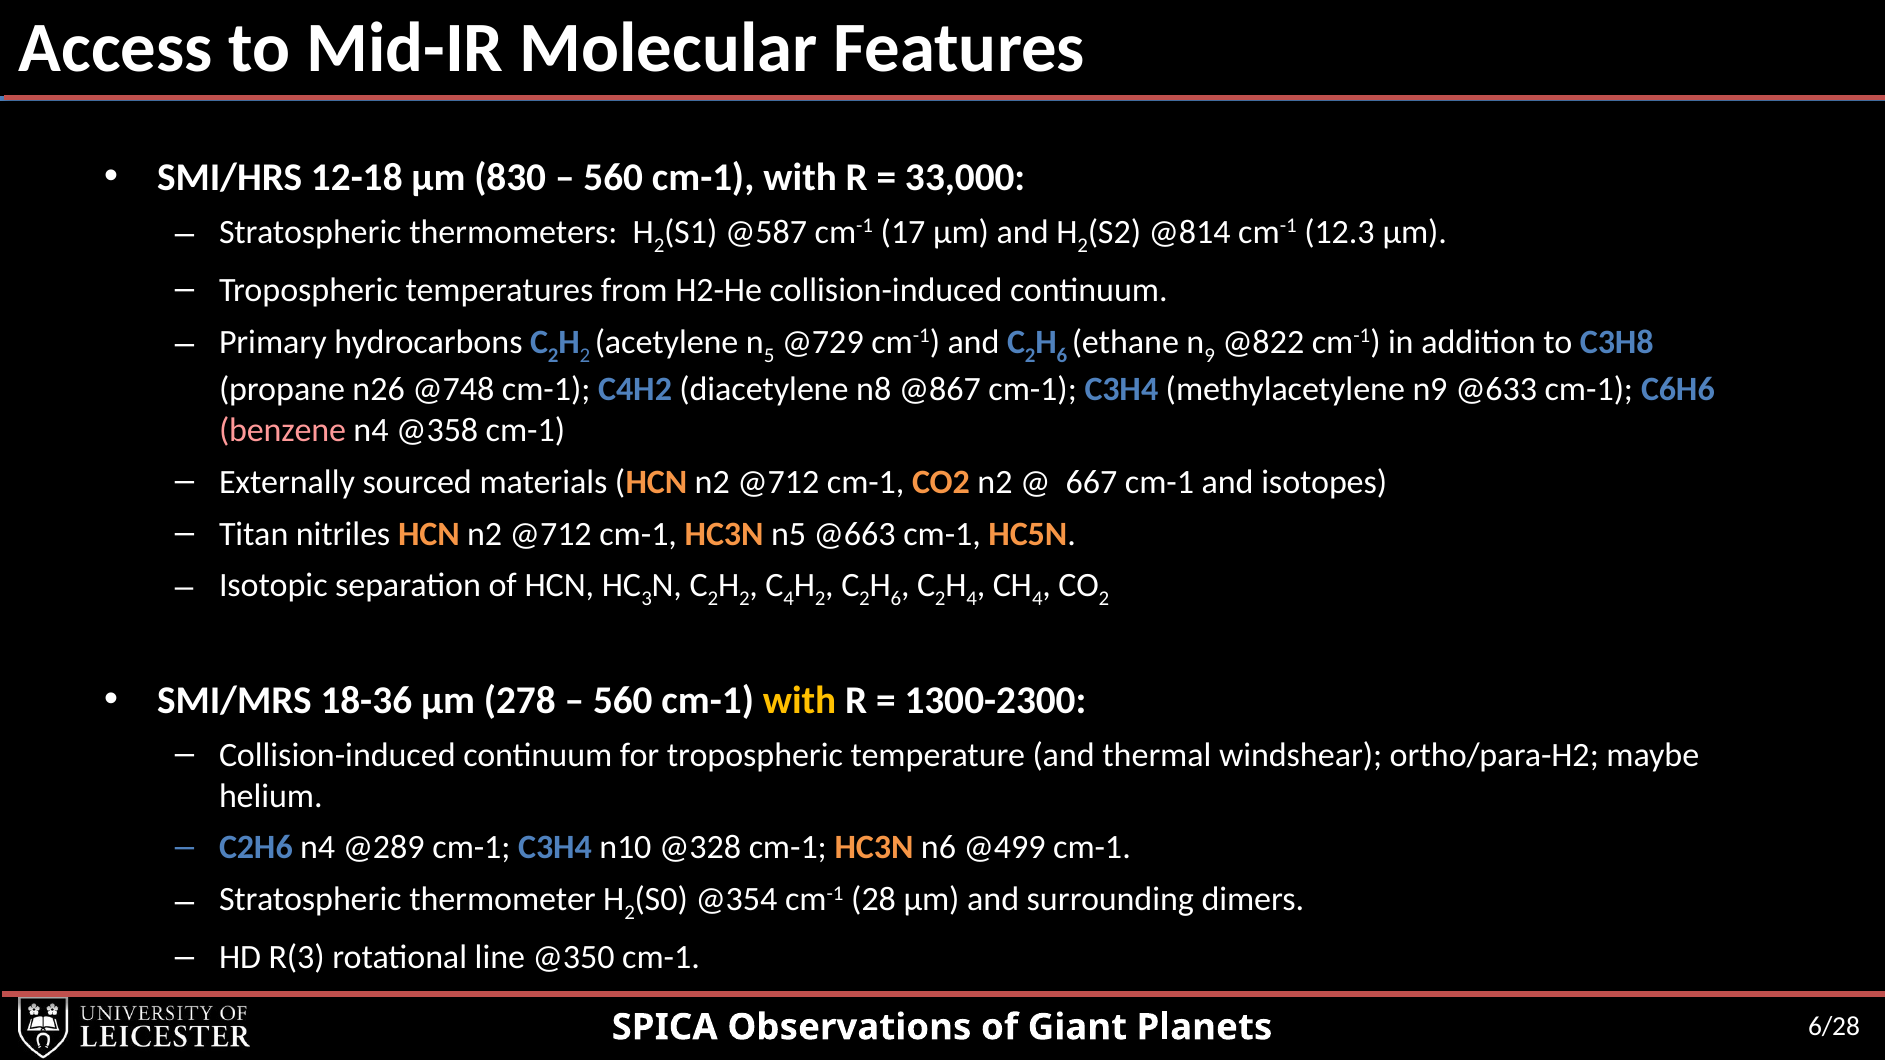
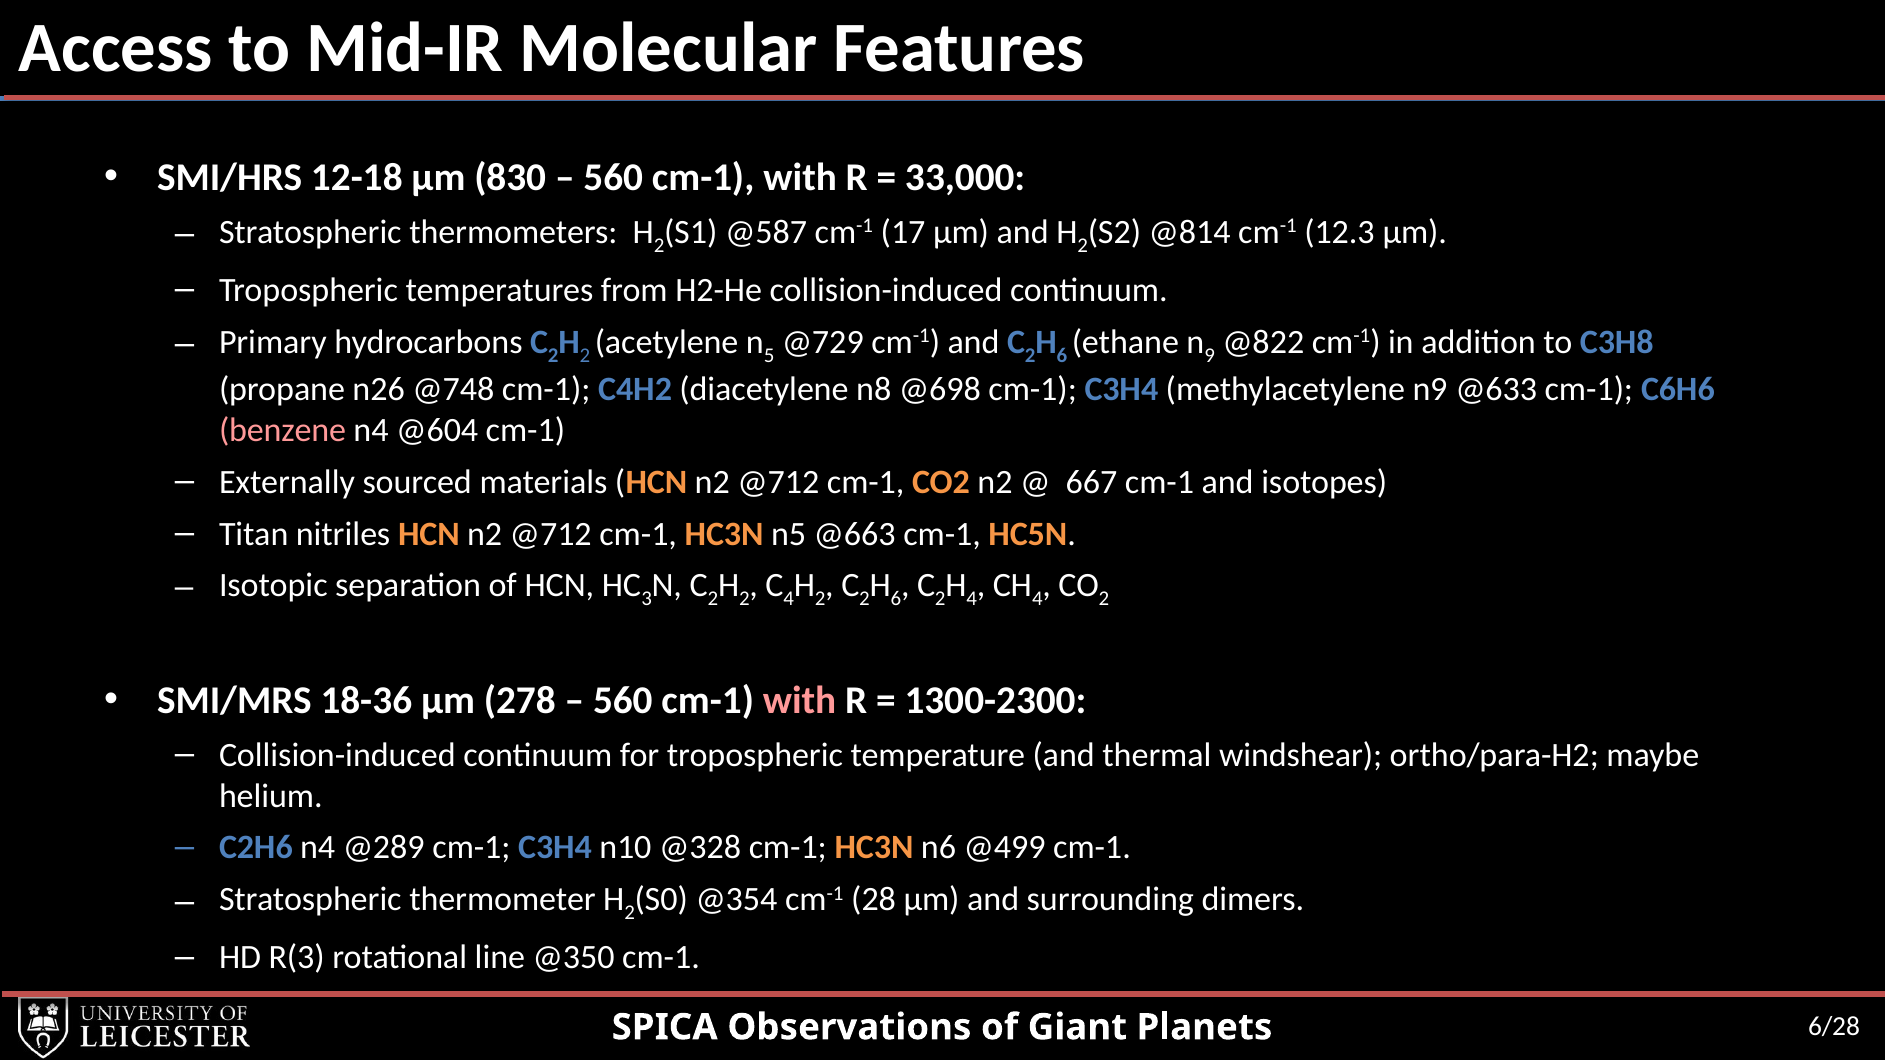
@867: @867 -> @698 (940, 389)
@358: @358 -> @604 (437, 430)
with colour: yellow -> pink (800, 701)
